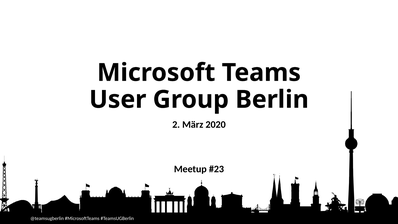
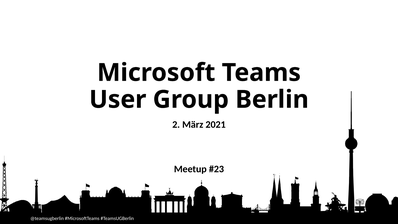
2020: 2020 -> 2021 (216, 124)
